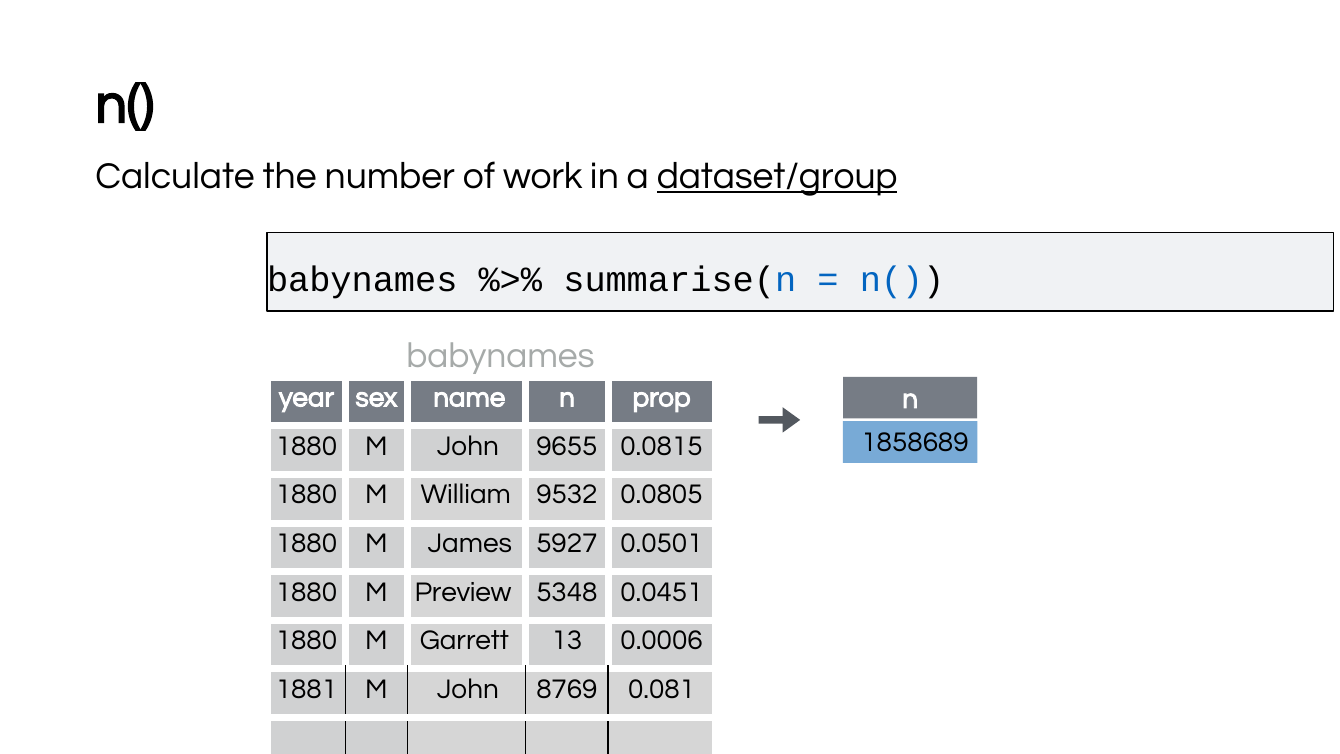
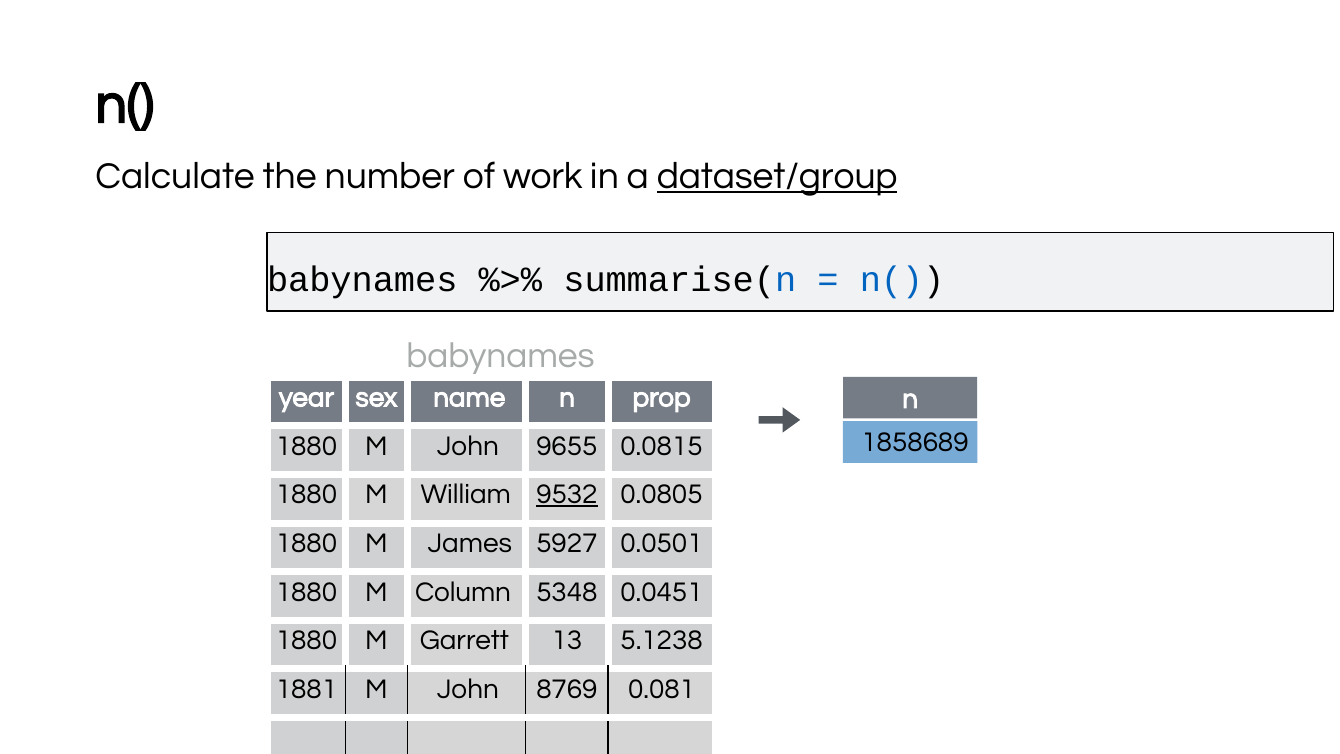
9532 underline: none -> present (567, 494)
Preview: Preview -> Column (463, 592)
0.0006: 0.0006 -> 5.1238 (662, 640)
